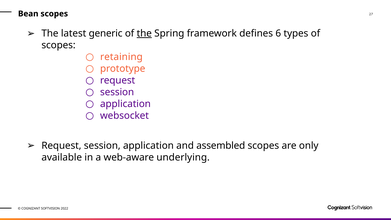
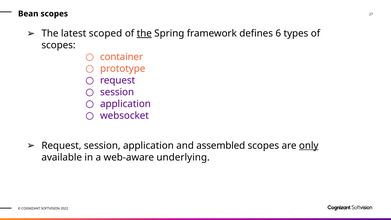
generic: generic -> scoped (106, 33)
retaining: retaining -> container (122, 57)
only underline: none -> present (309, 146)
